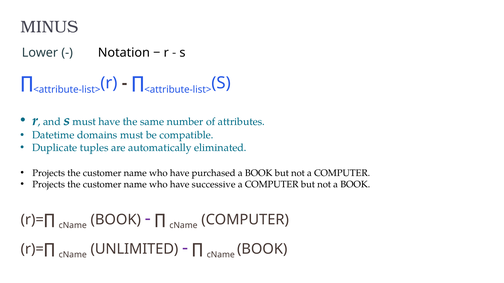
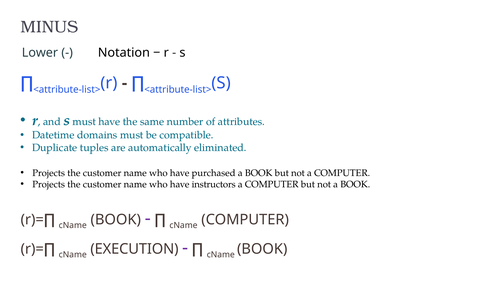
successive: successive -> instructors (214, 185)
UNLIMITED: UNLIMITED -> EXECUTION (134, 249)
